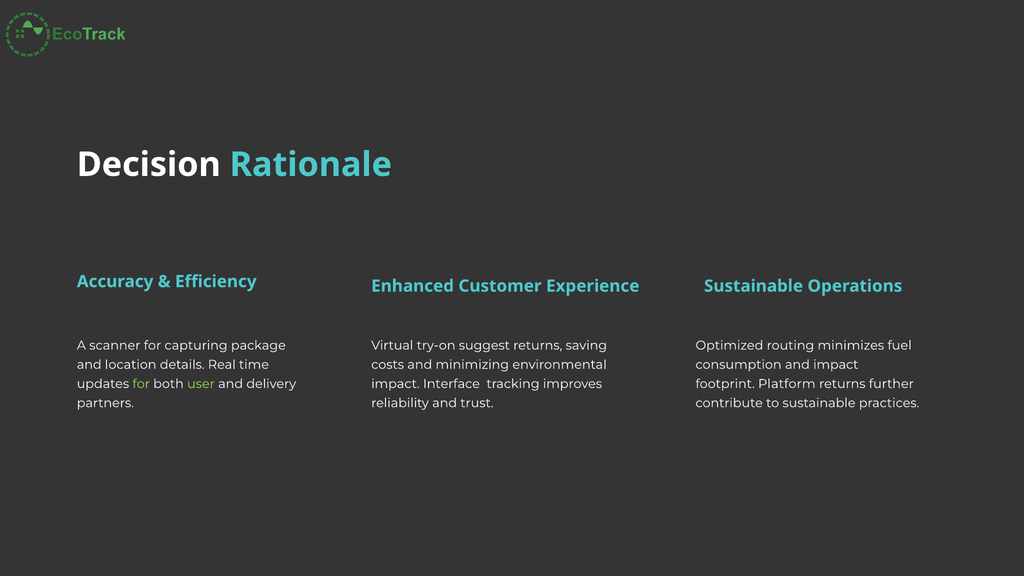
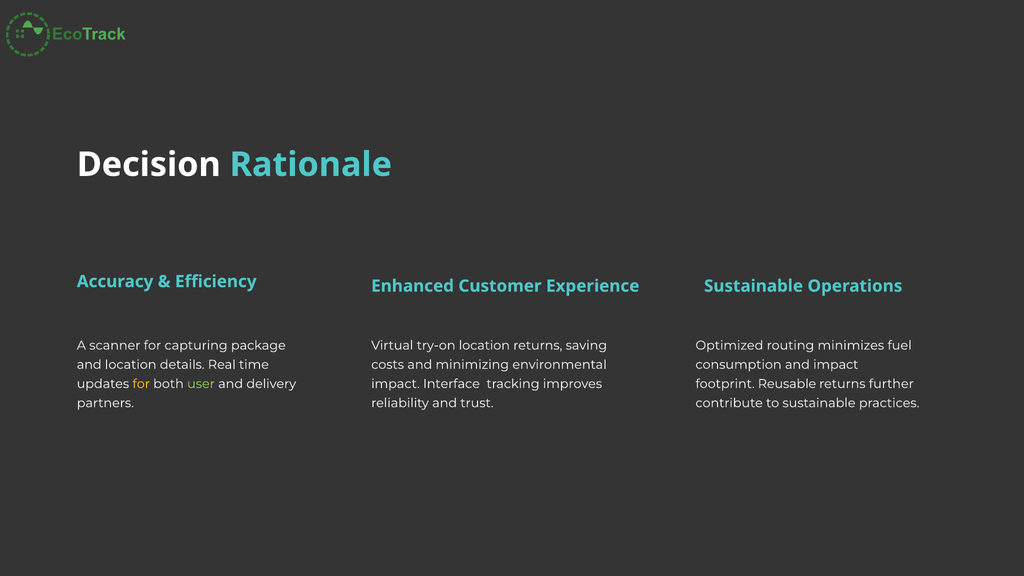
try-on suggest: suggest -> location (484, 345)
for colour: light green -> yellow (141, 384)
Platform: Platform -> Reusable (787, 384)
